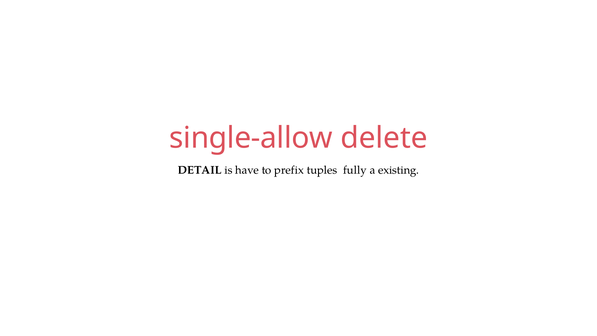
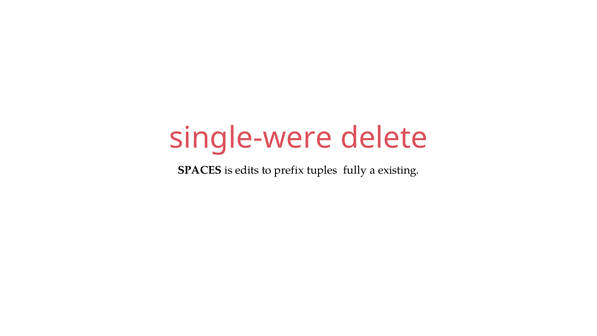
single-allow: single-allow -> single-were (251, 138)
DETAIL: DETAIL -> SPACES (200, 170)
have: have -> edits (247, 170)
